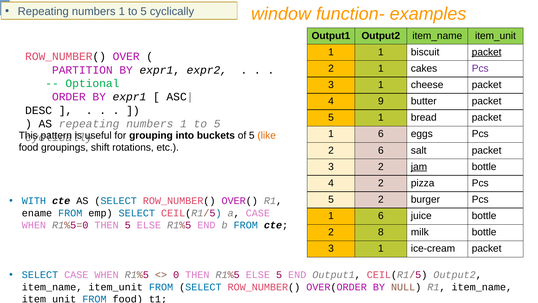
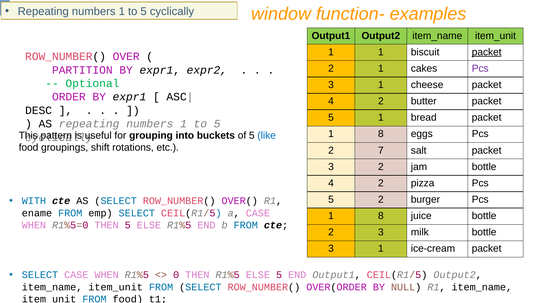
9: 9 -> 2 (381, 101)
6: 6 -> 8 (381, 134)
like colour: orange -> blue (267, 135)
2 6: 6 -> 7 (381, 150)
jam underline: present -> none (419, 167)
6: 6 -> 8 (381, 216)
2 8: 8 -> 3 (381, 232)
